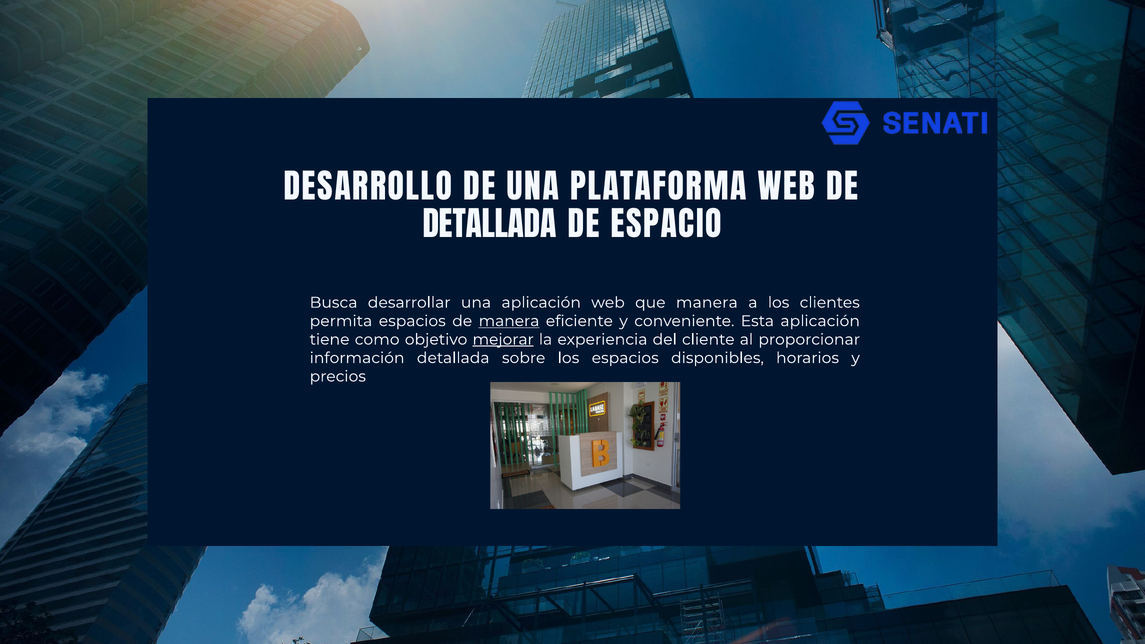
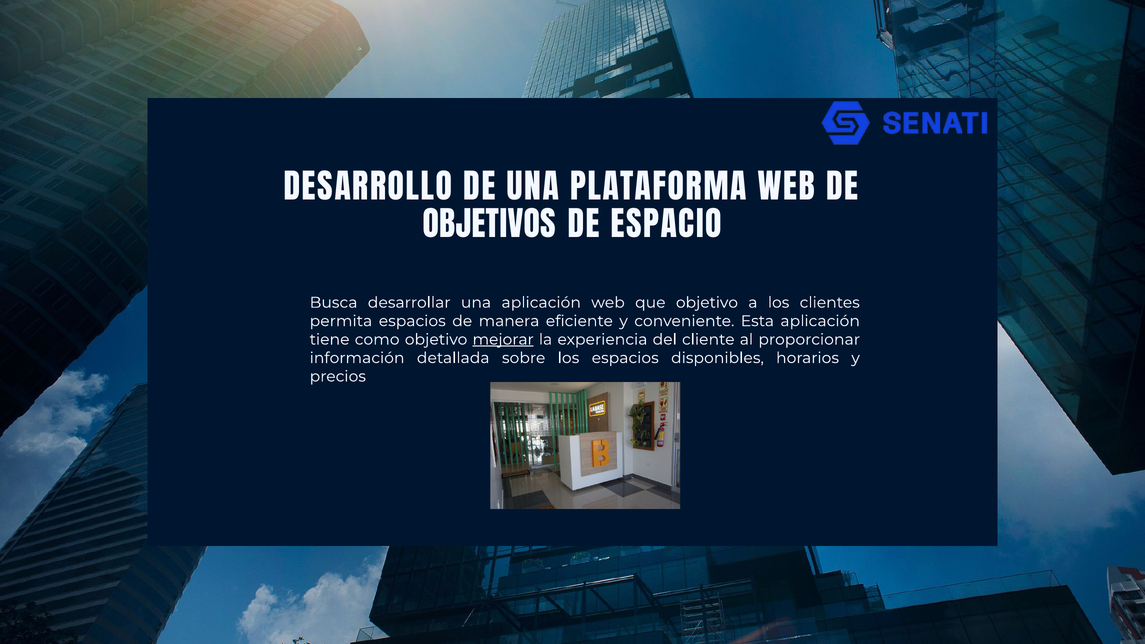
DETALLADA: DETALLADA -> OBJETIVOS (489, 226)
que manera: manera -> objetivo (707, 303)
manera underline: present -> none (509, 321)
